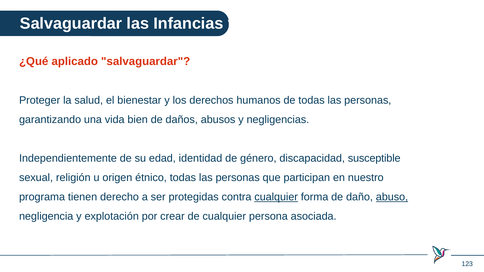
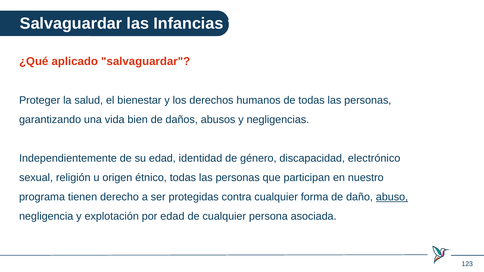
susceptible: susceptible -> electrónico (374, 159)
cualquier underline: present -> none (276, 197)
por crear: crear -> edad (172, 217)
